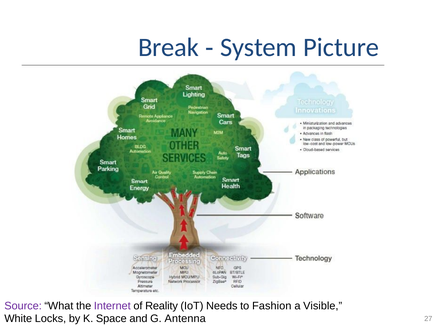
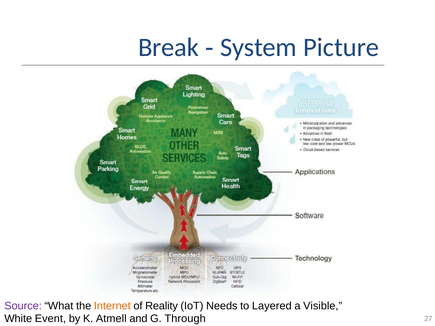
Internet colour: purple -> orange (112, 306)
Fashion: Fashion -> Layered (272, 306)
Locks: Locks -> Event (50, 319)
Space: Space -> Atmell (111, 319)
Antenna: Antenna -> Through (185, 319)
